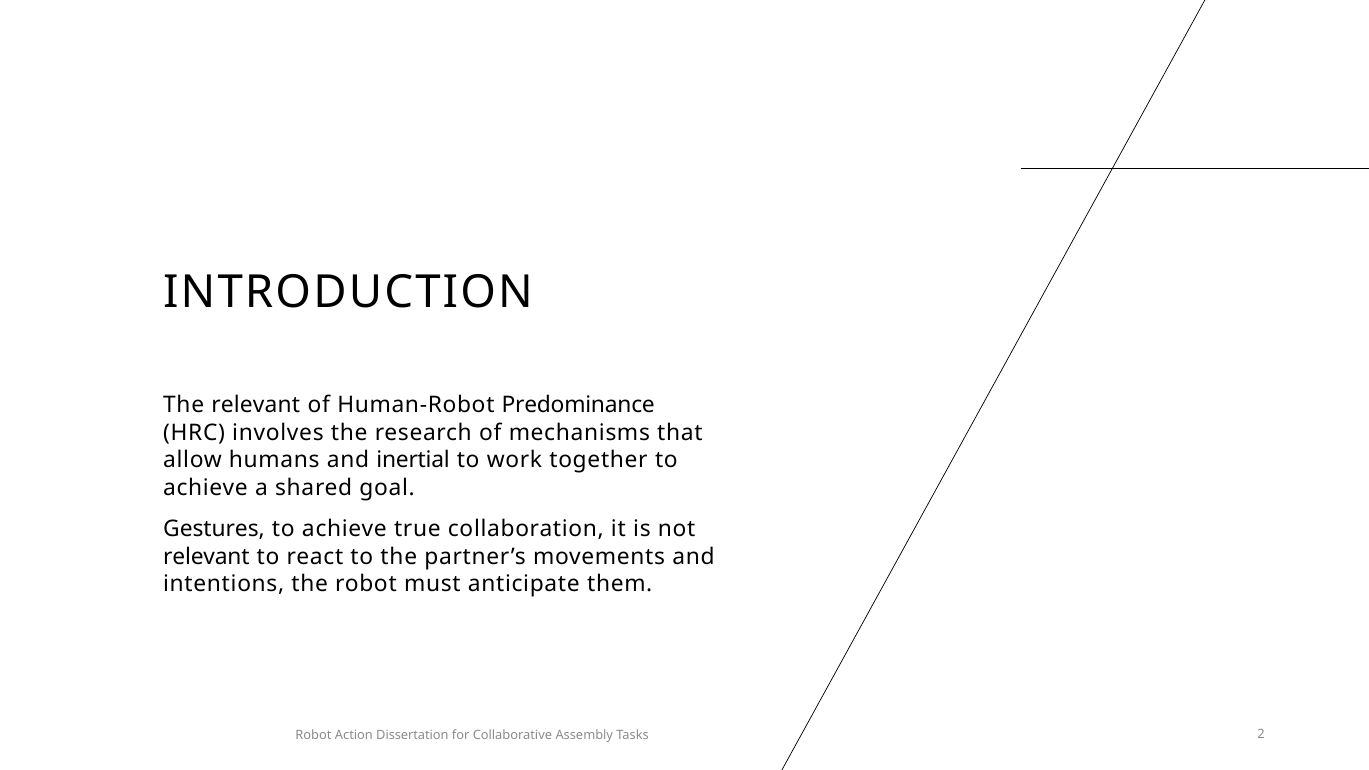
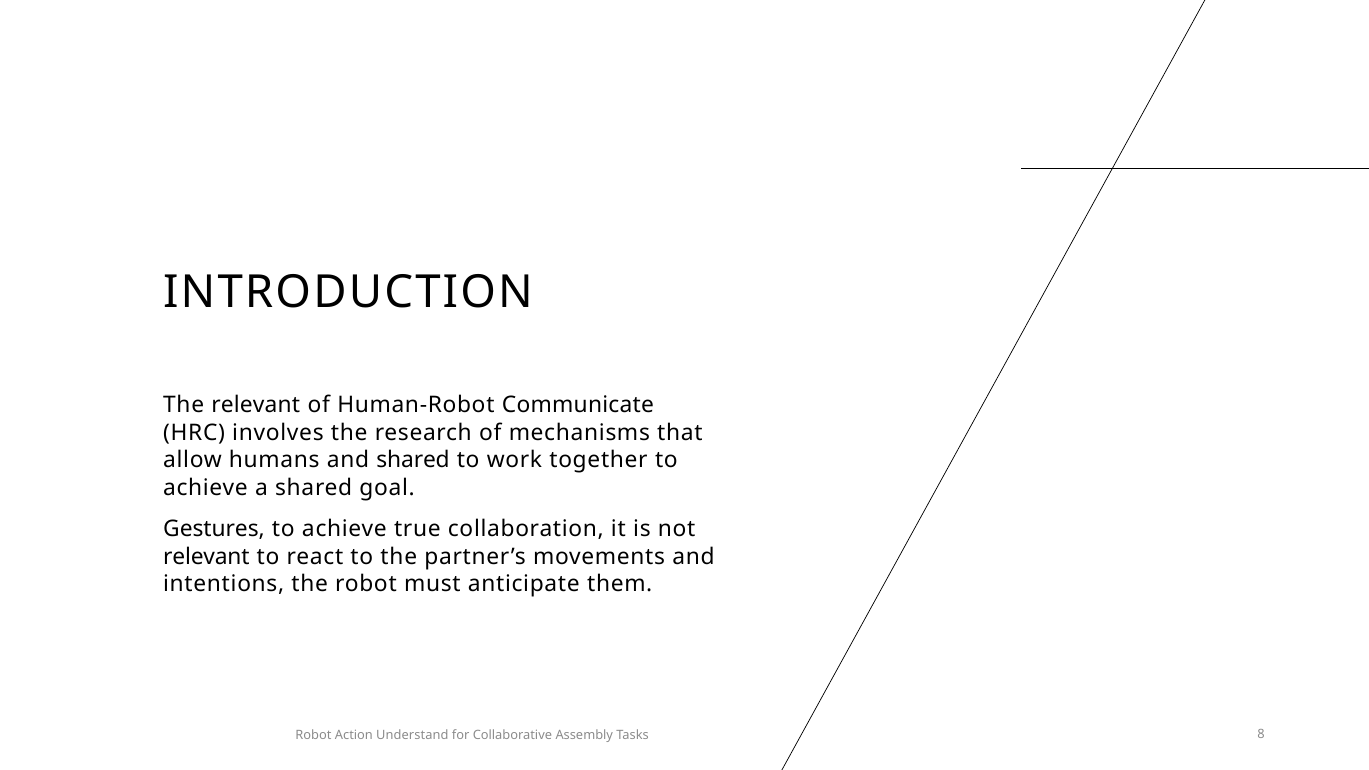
Predominance: Predominance -> Communicate (578, 405)
and inertial: inertial -> shared (413, 460)
Dissertation: Dissertation -> Understand (412, 735)
2: 2 -> 8 (1261, 734)
